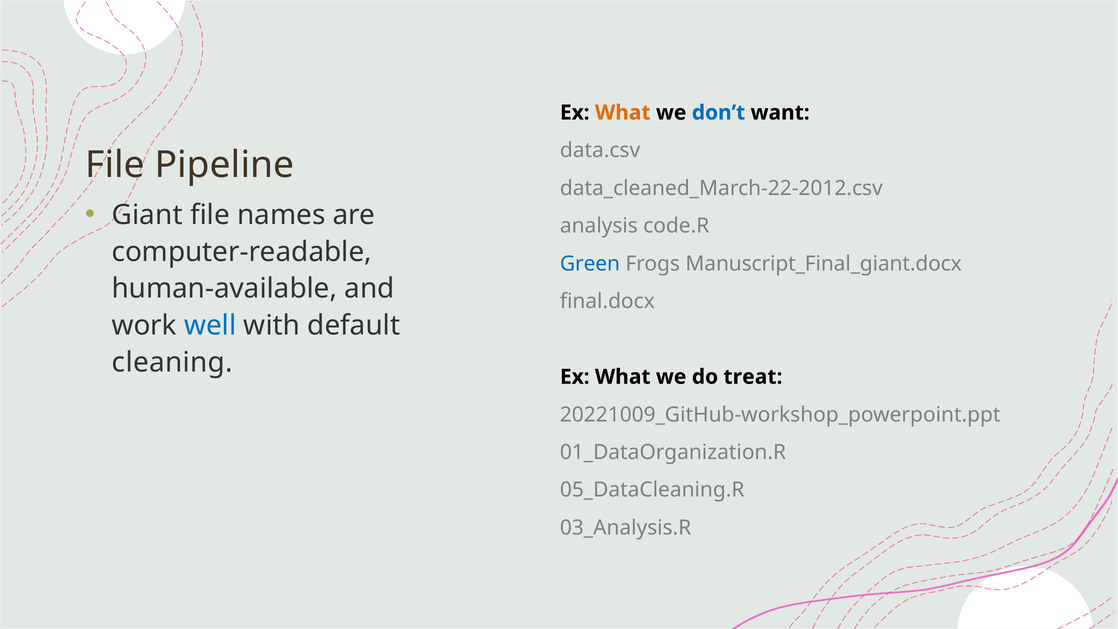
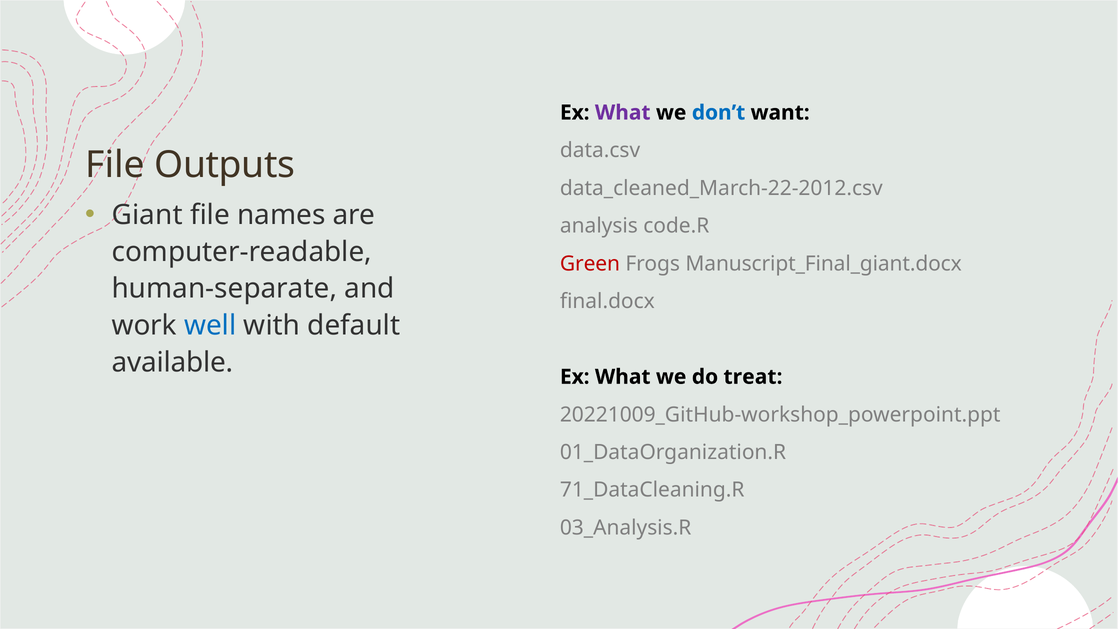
What colour: orange -> purple (623, 113)
Pipeline: Pipeline -> Outputs (225, 165)
Green colour: blue -> red (590, 264)
human-available: human-available -> human-separate (224, 289)
cleaning: cleaning -> available (172, 362)
05_DataCleaning.R: 05_DataCleaning.R -> 71_DataCleaning.R (652, 490)
